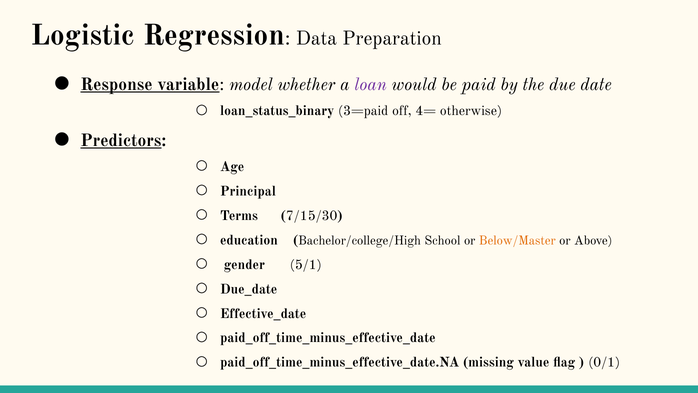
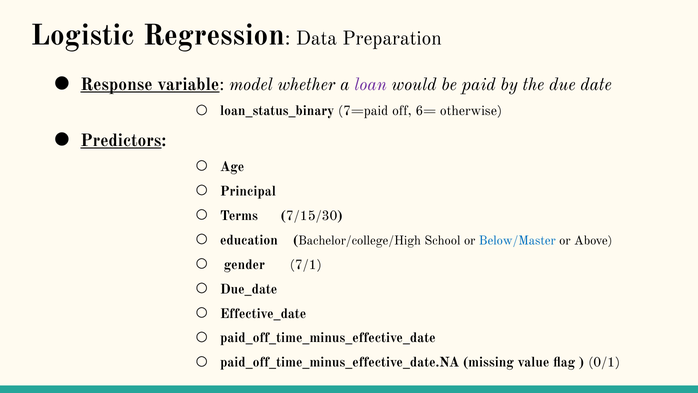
3=paid: 3=paid -> 7=paid (363, 111)
4=: 4= -> 6= (426, 111)
Below/Master colour: orange -> blue (517, 240)
5/1: 5/1 -> 7/1 (306, 264)
